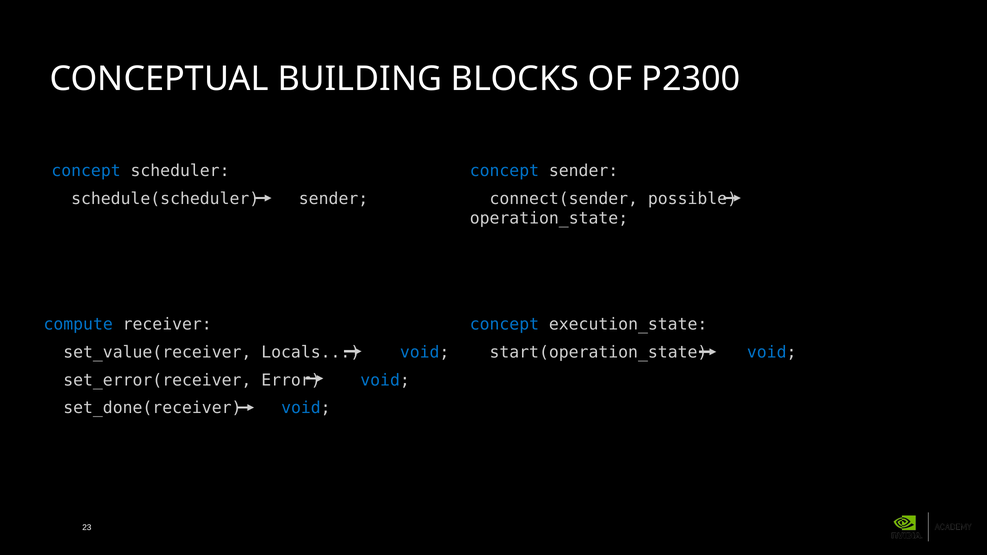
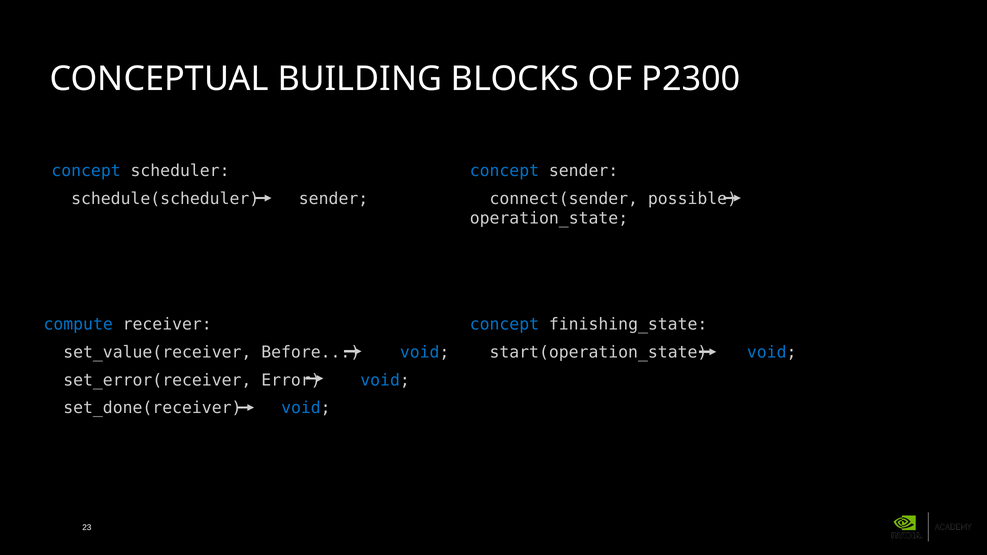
execution_state: execution_state -> finishing_state (628, 324)
Locals: Locals -> Before (311, 352)
